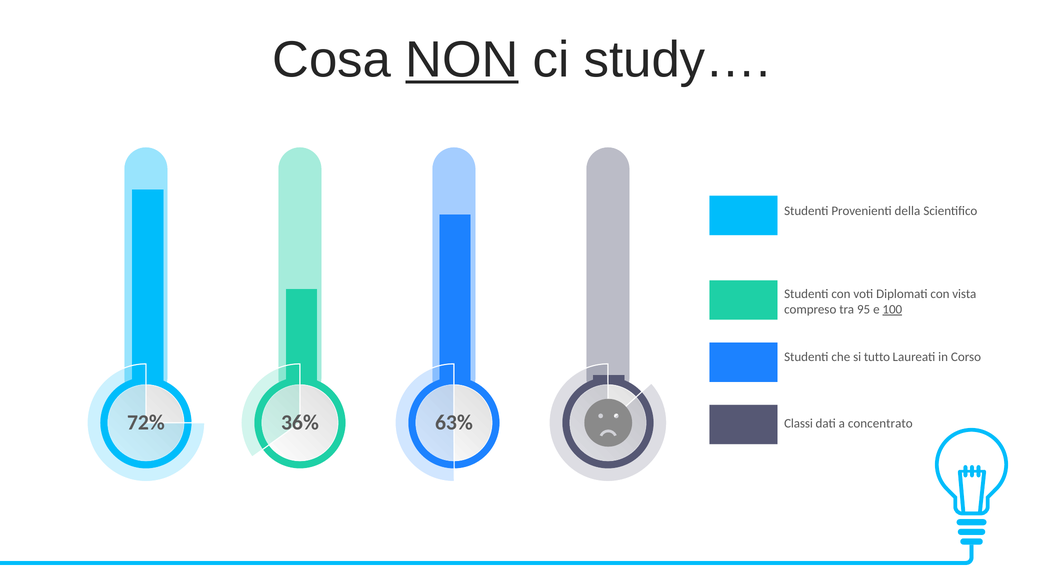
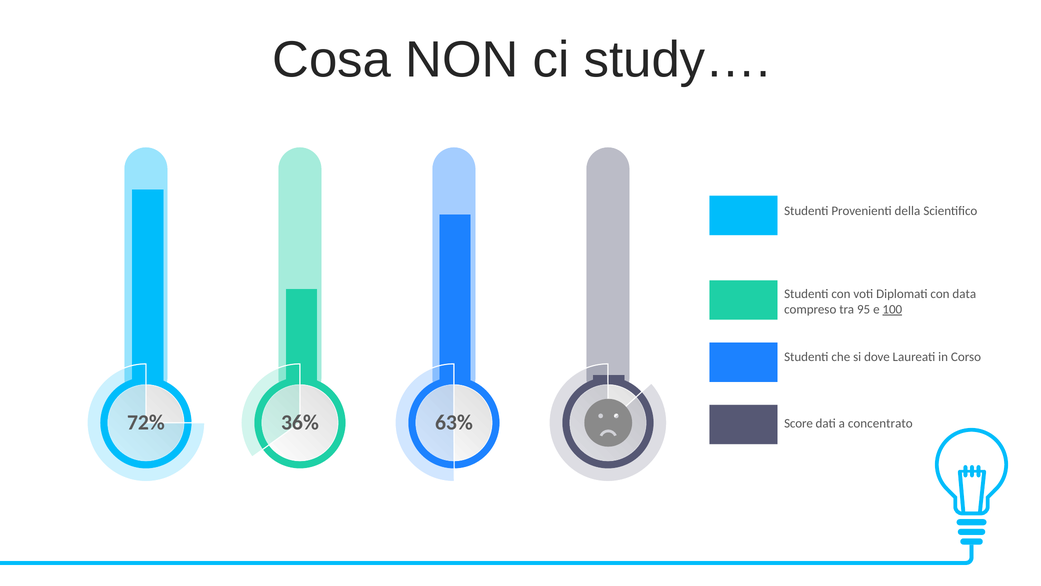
NON underline: present -> none (462, 60)
vista: vista -> data (964, 294)
tutto: tutto -> dove (877, 357)
Classi: Classi -> Score (799, 423)
